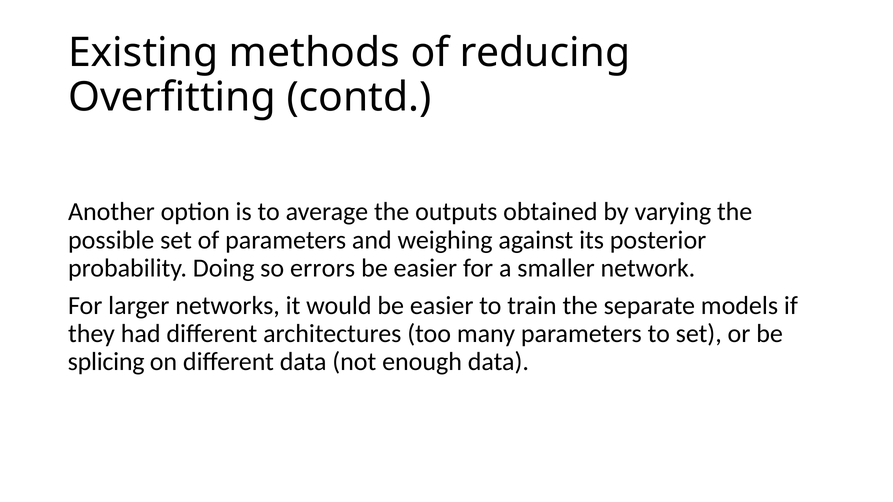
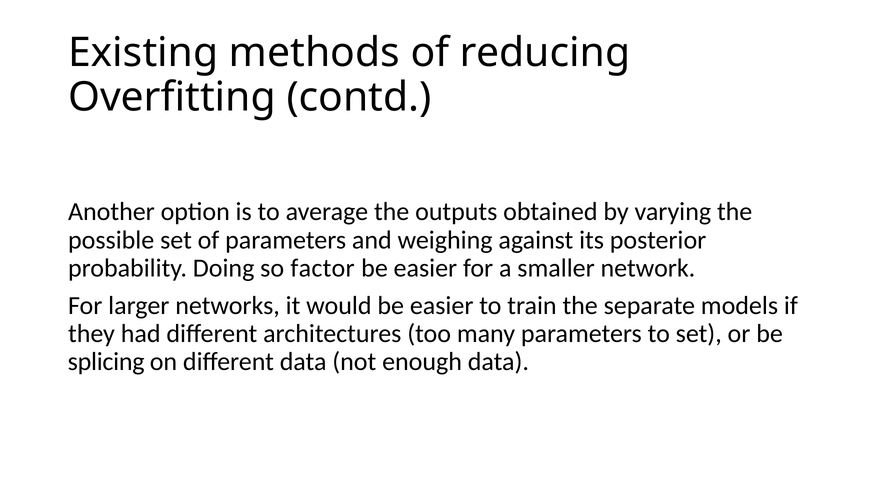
errors: errors -> factor (323, 268)
